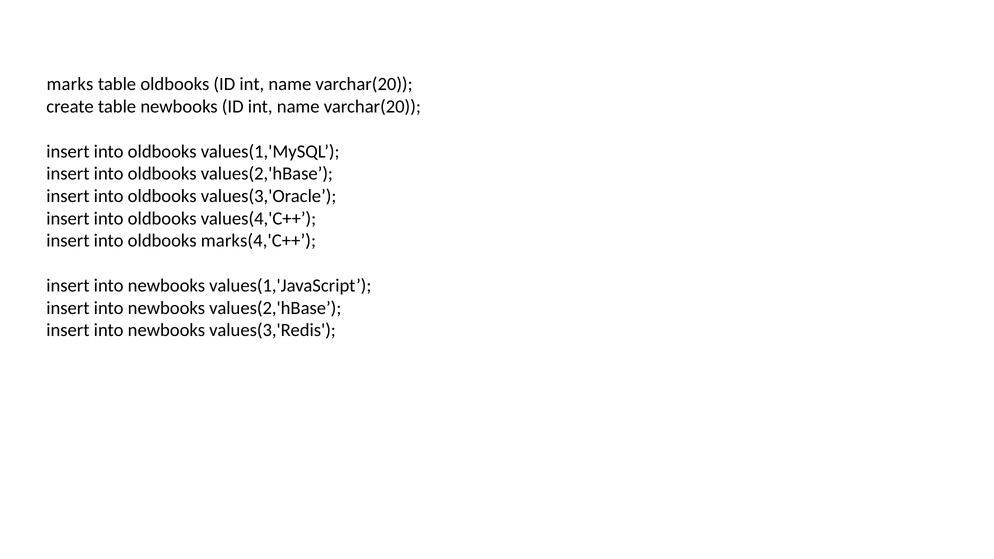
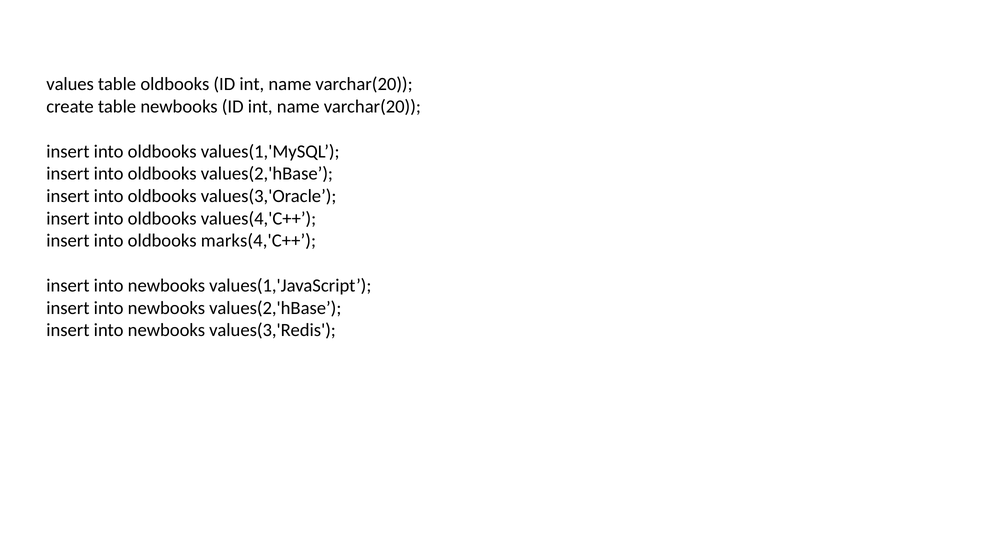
marks: marks -> values (70, 84)
